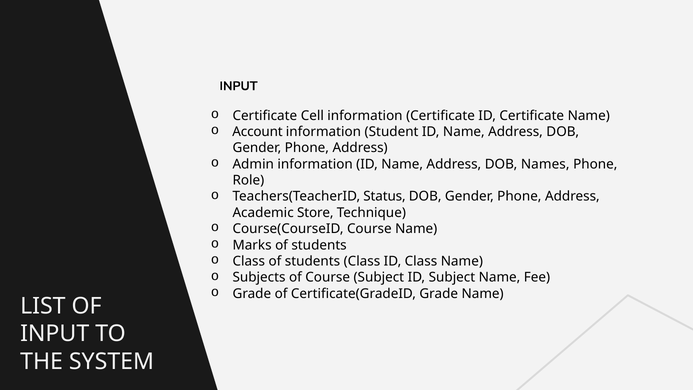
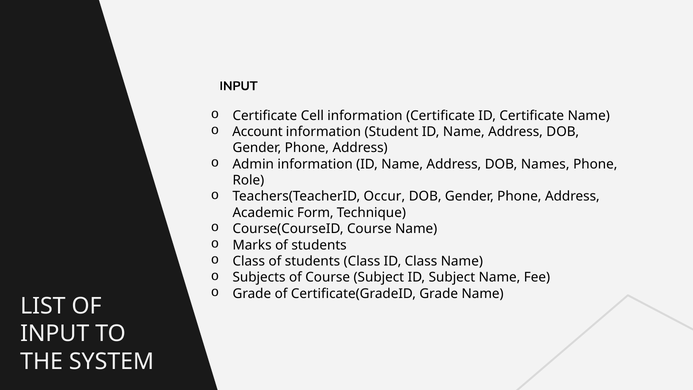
Status: Status -> Occur (384, 196)
Store: Store -> Form (315, 213)
